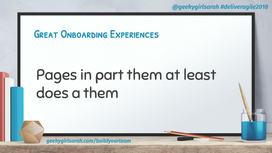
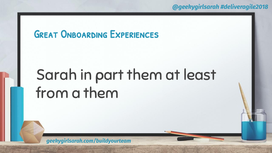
Pages: Pages -> Sarah (57, 75)
does: does -> from (52, 93)
